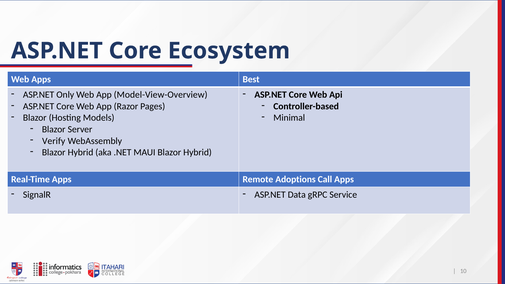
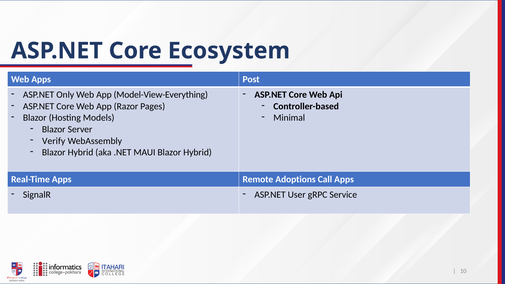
Best: Best -> Post (251, 79)
Model-View-Overview: Model-View-Overview -> Model-View-Everything (161, 95)
Data: Data -> User (297, 195)
